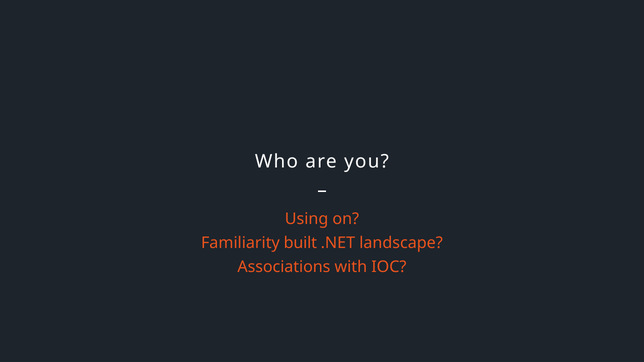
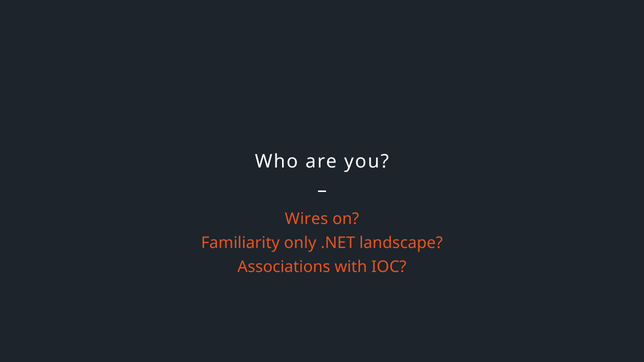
Using: Using -> Wires (306, 219)
built: built -> only (300, 243)
